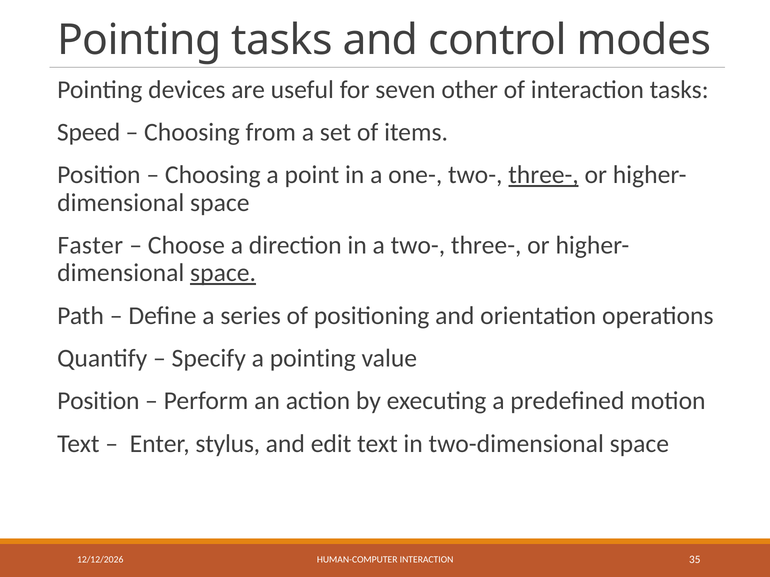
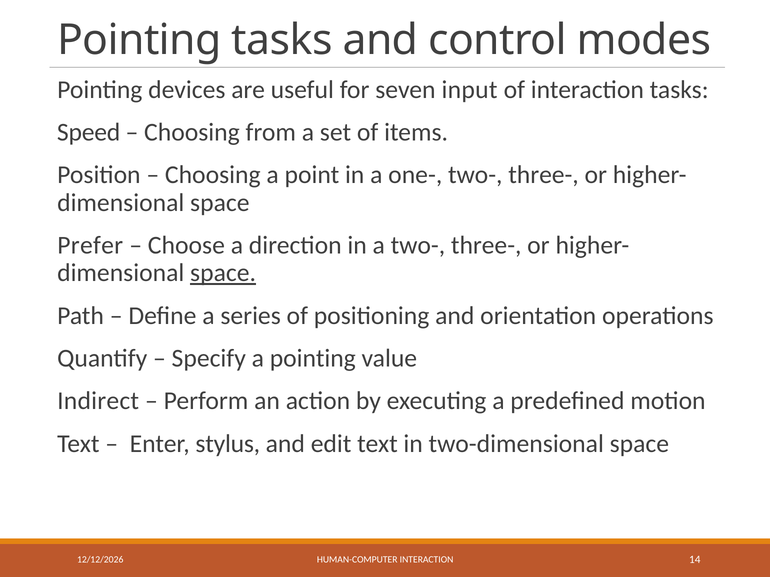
other: other -> input (470, 90)
three- underline: present -> none (544, 175)
Faster: Faster -> Prefer (90, 246)
Position: Position -> Indirect (98, 401)
35: 35 -> 14 (695, 560)
